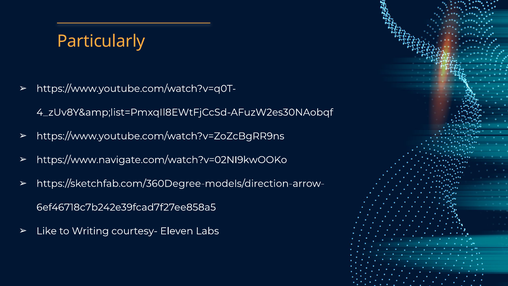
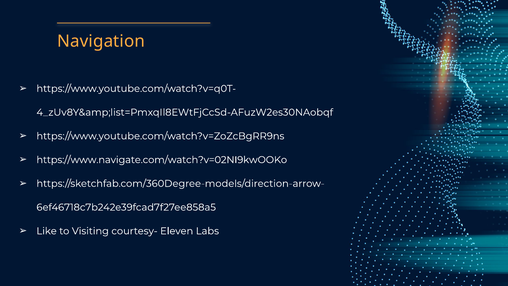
Particularly: Particularly -> Navigation (101, 41)
Writing: Writing -> Visiting (90, 231)
